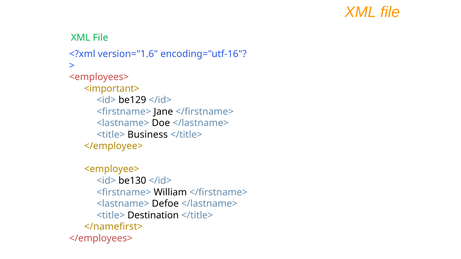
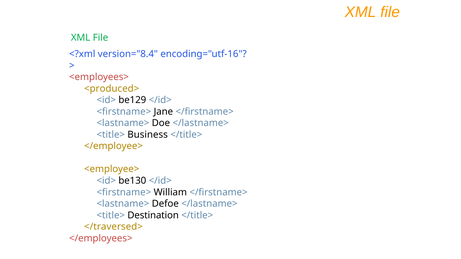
version="1.6: version="1.6 -> version="8.4 (128, 54)
<important>: <important> -> <produced> (112, 89)
</namefirst>: </namefirst> -> </traversed> (113, 227)
